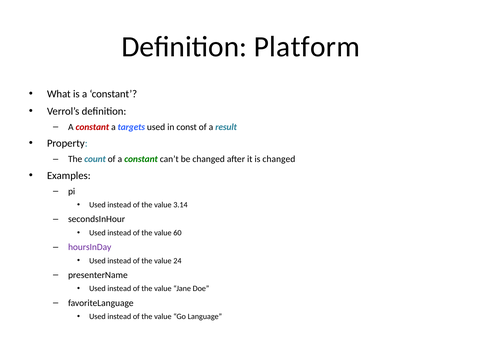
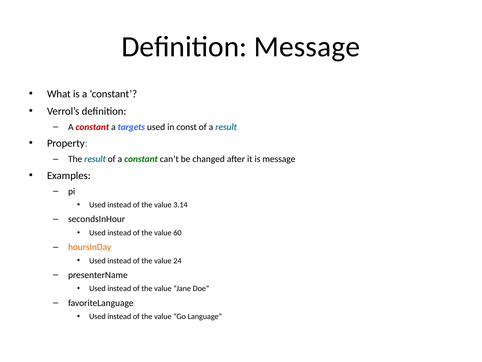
Definition Platform: Platform -> Message (307, 47)
The count: count -> result (95, 159)
is changed: changed -> message (279, 159)
hoursInDay colour: purple -> orange (90, 247)
